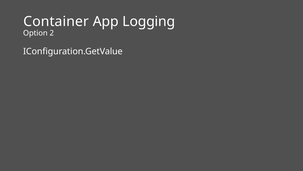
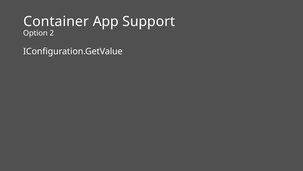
Logging: Logging -> Support (149, 21)
